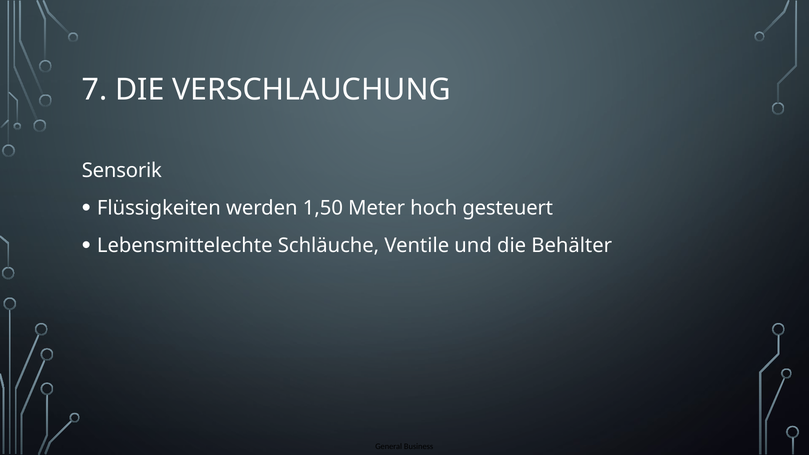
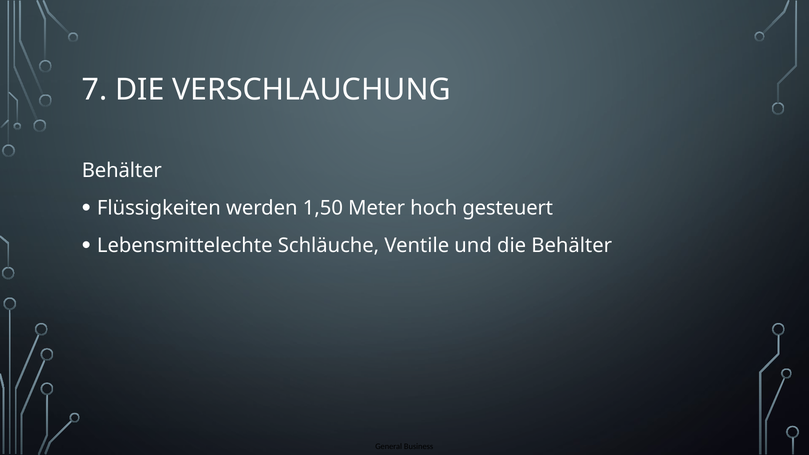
Sensorik: Sensorik -> Behälter (122, 171)
